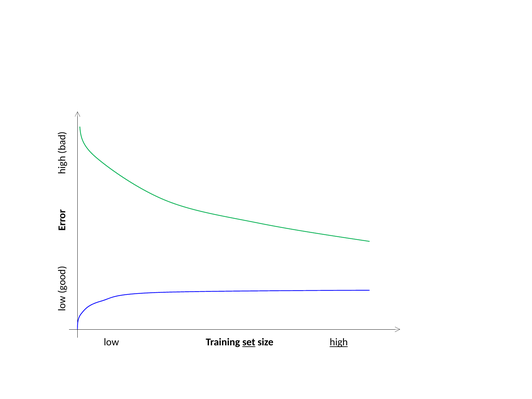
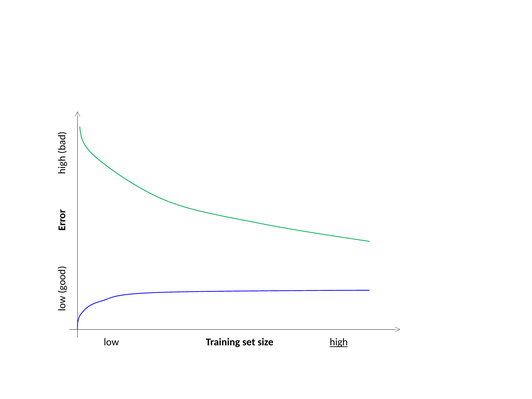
set underline: present -> none (249, 342)
